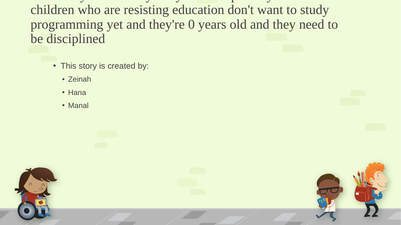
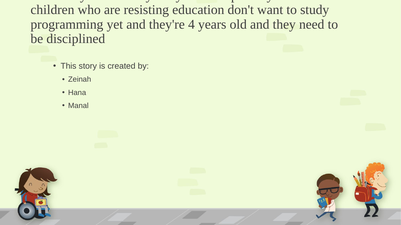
0: 0 -> 4 (191, 24)
